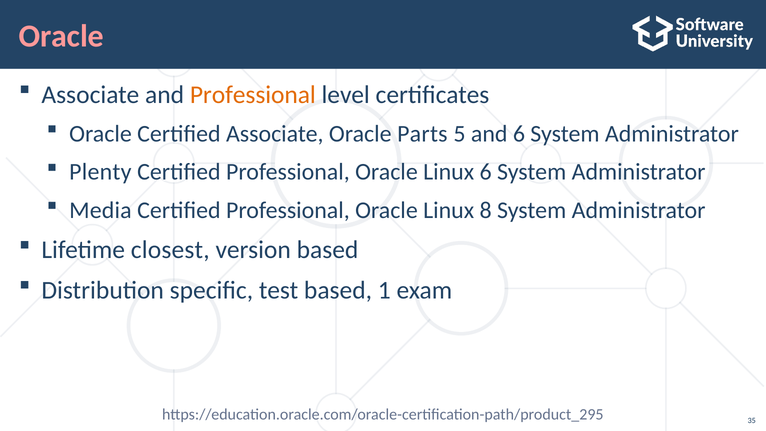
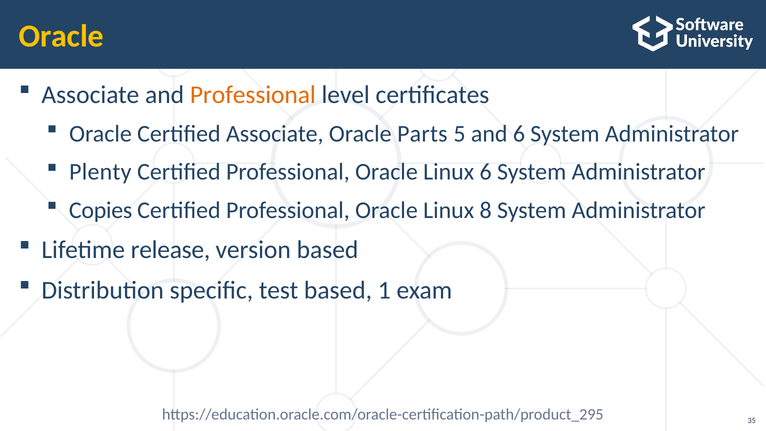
Oracle colour: pink -> yellow (61, 36)
Media: Media -> Copies (101, 210)
closest: closest -> release (170, 250)
